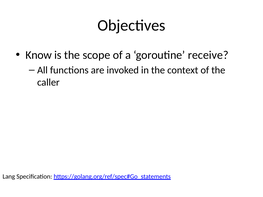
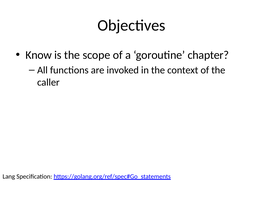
receive: receive -> chapter (208, 55)
